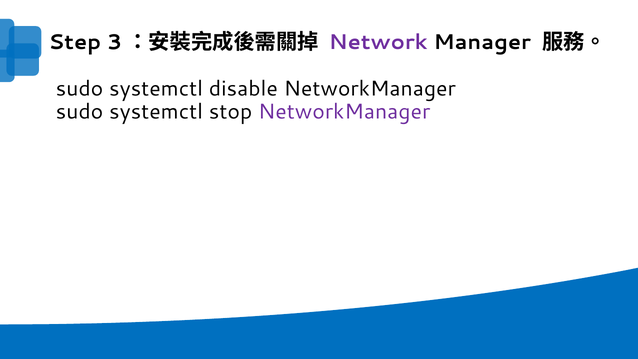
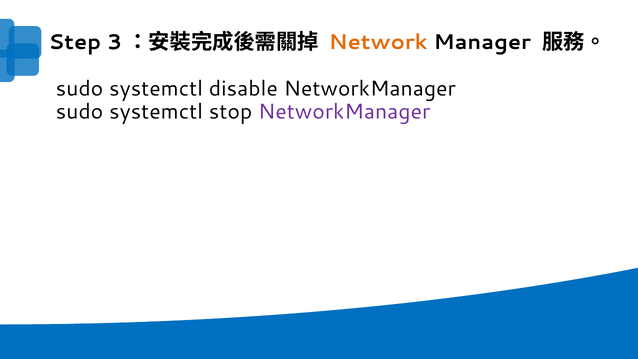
Network colour: purple -> orange (378, 42)
